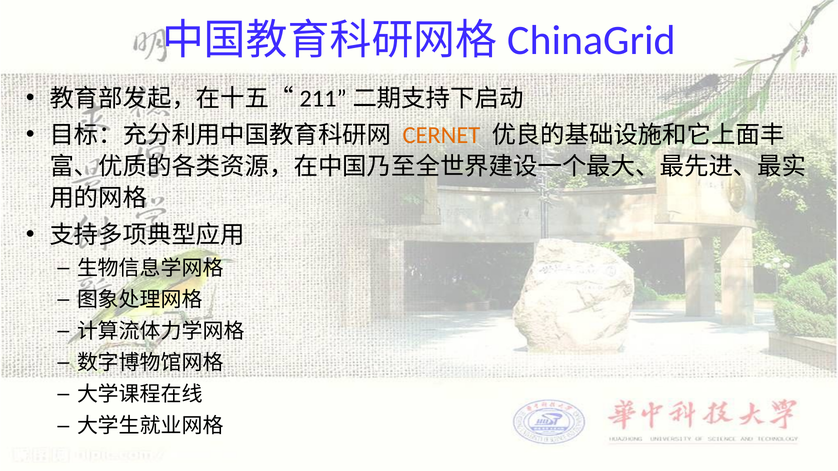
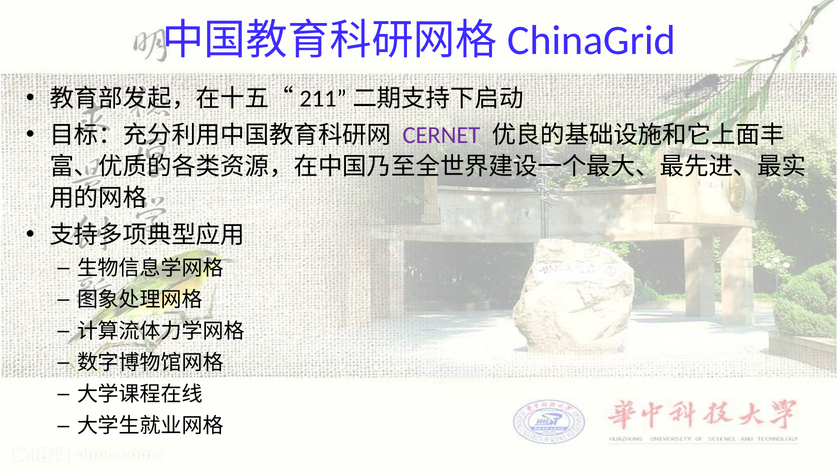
CERNET colour: orange -> purple (441, 135)
